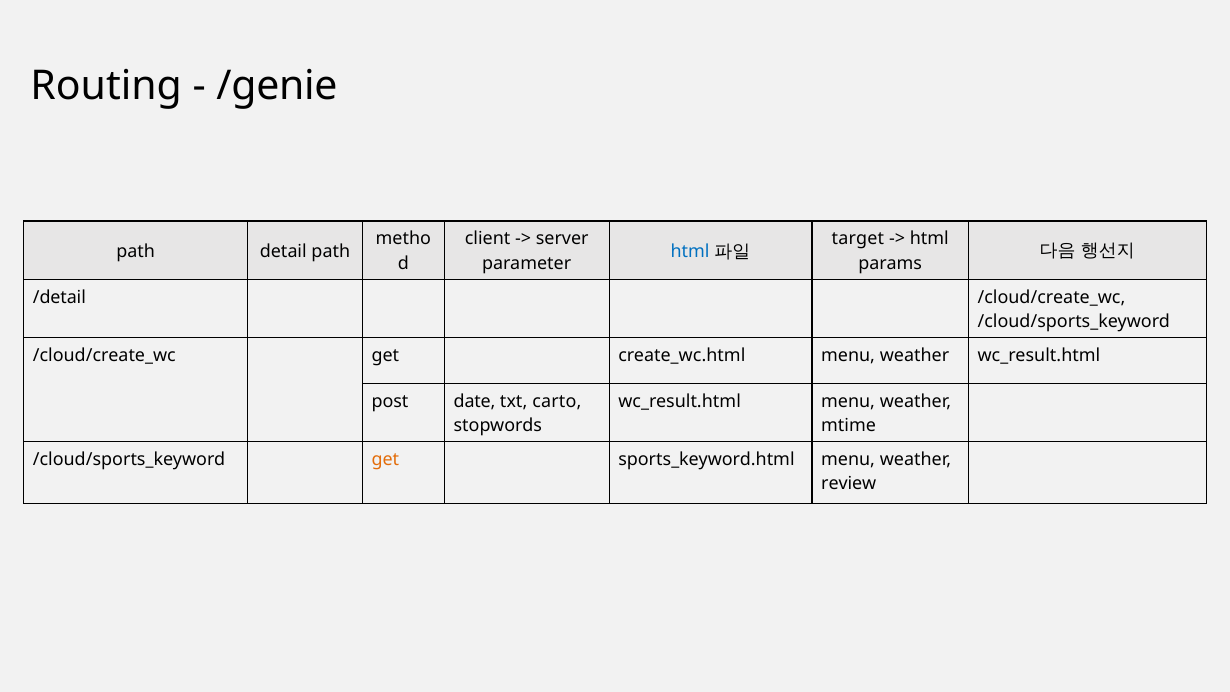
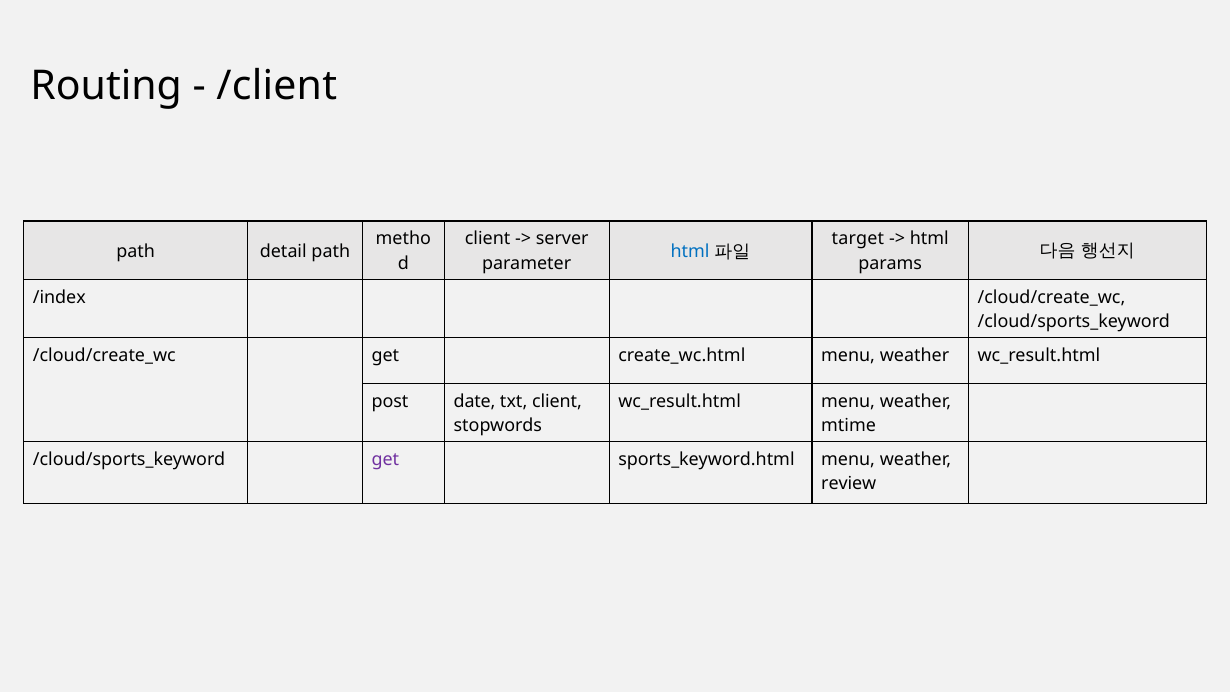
/genie: /genie -> /client (277, 86)
/detail: /detail -> /index (59, 297)
txt carto: carto -> client (557, 401)
get colour: orange -> purple (385, 459)
